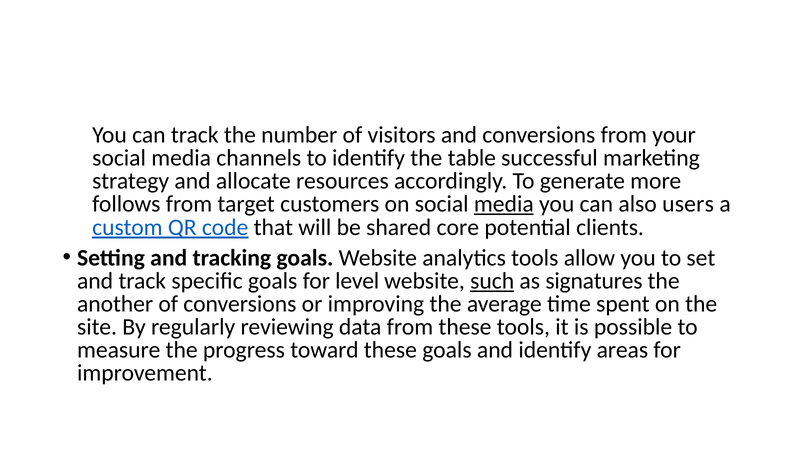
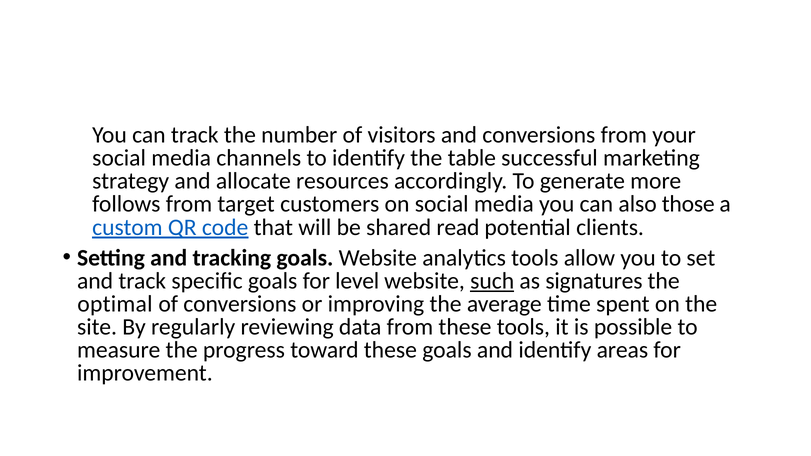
media underline: present -> none (504, 204)
users: users -> those (688, 204)
core: core -> read (458, 227)
another: another -> optimal (115, 304)
